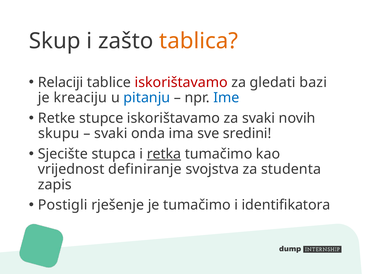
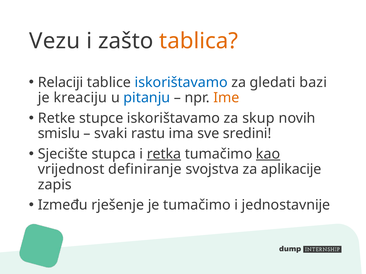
Skup: Skup -> Vezu (55, 41)
iskorištavamo colour: red -> blue (181, 83)
Ime colour: blue -> orange (226, 98)
za svaki: svaki -> skup (258, 118)
skupu: skupu -> smislu (59, 134)
onda: onda -> rastu (148, 134)
kao underline: none -> present (268, 154)
studenta: studenta -> aplikacije (291, 170)
Postigli: Postigli -> Između (63, 205)
identifikatora: identifikatora -> jednostavnije (286, 205)
